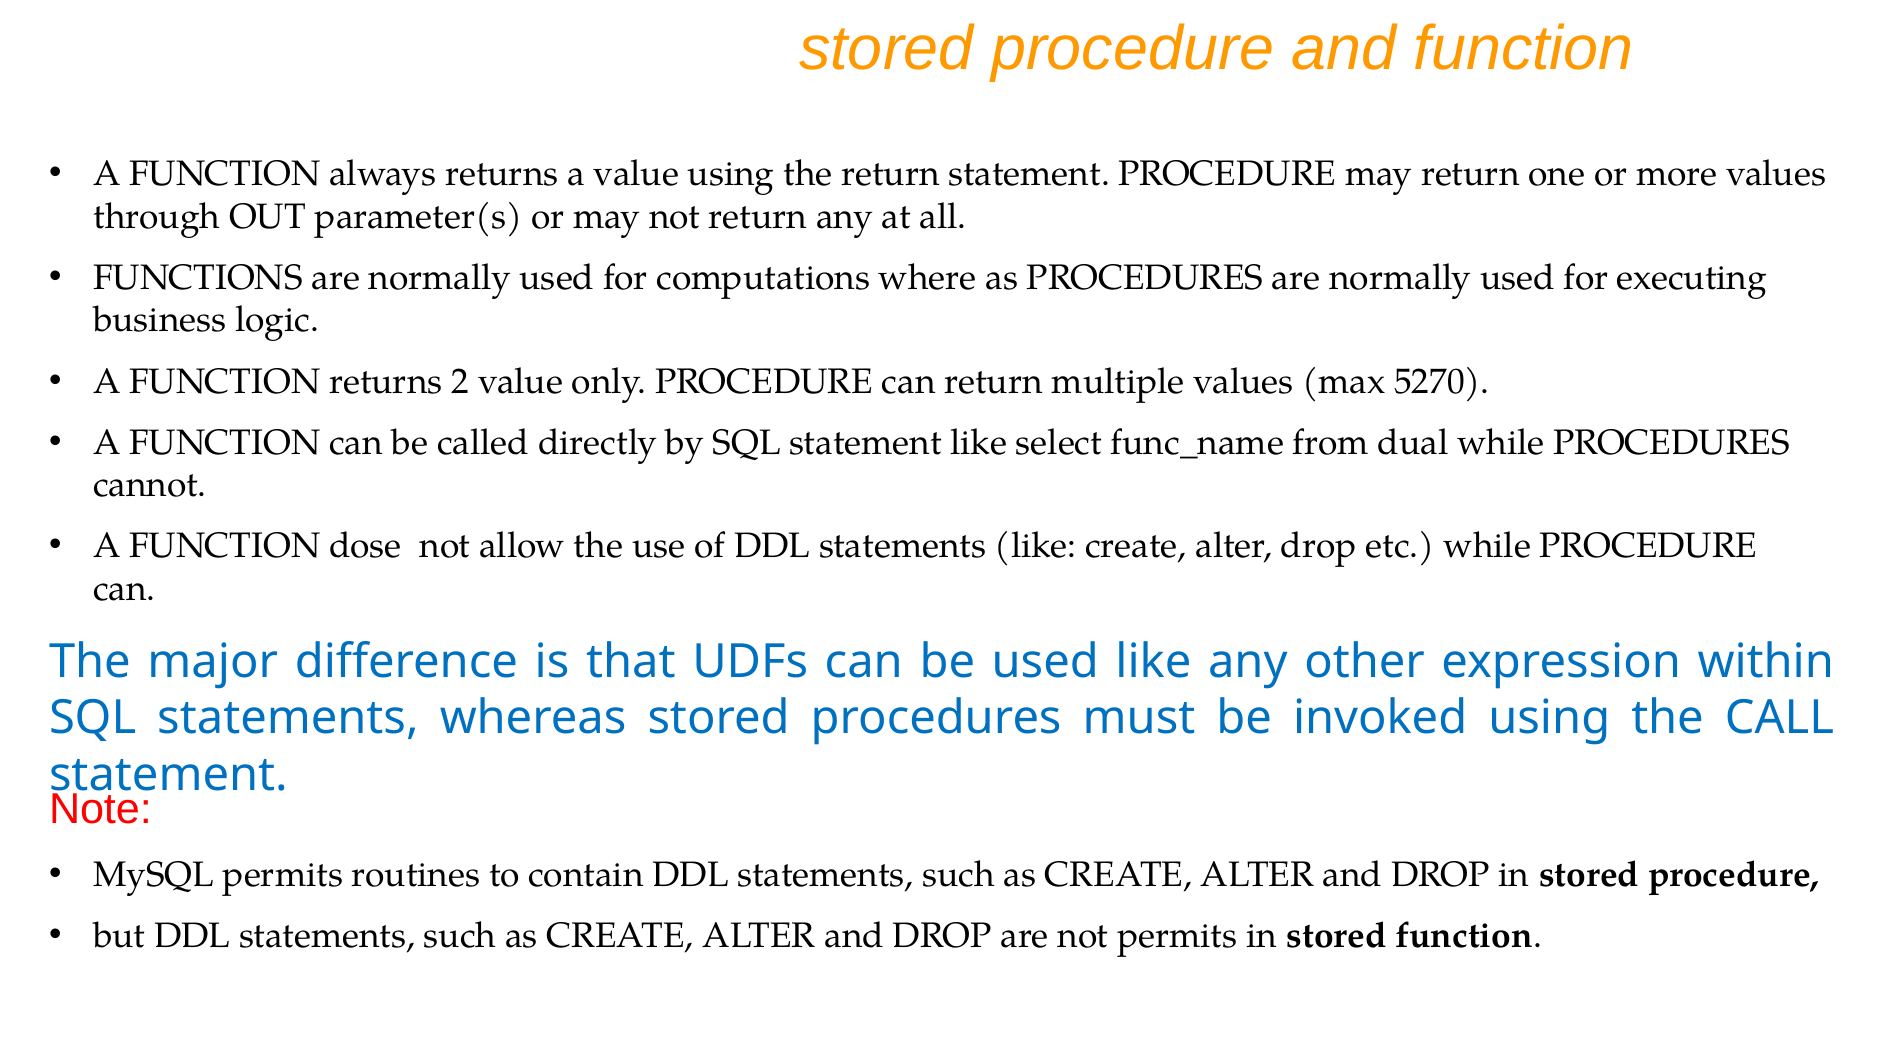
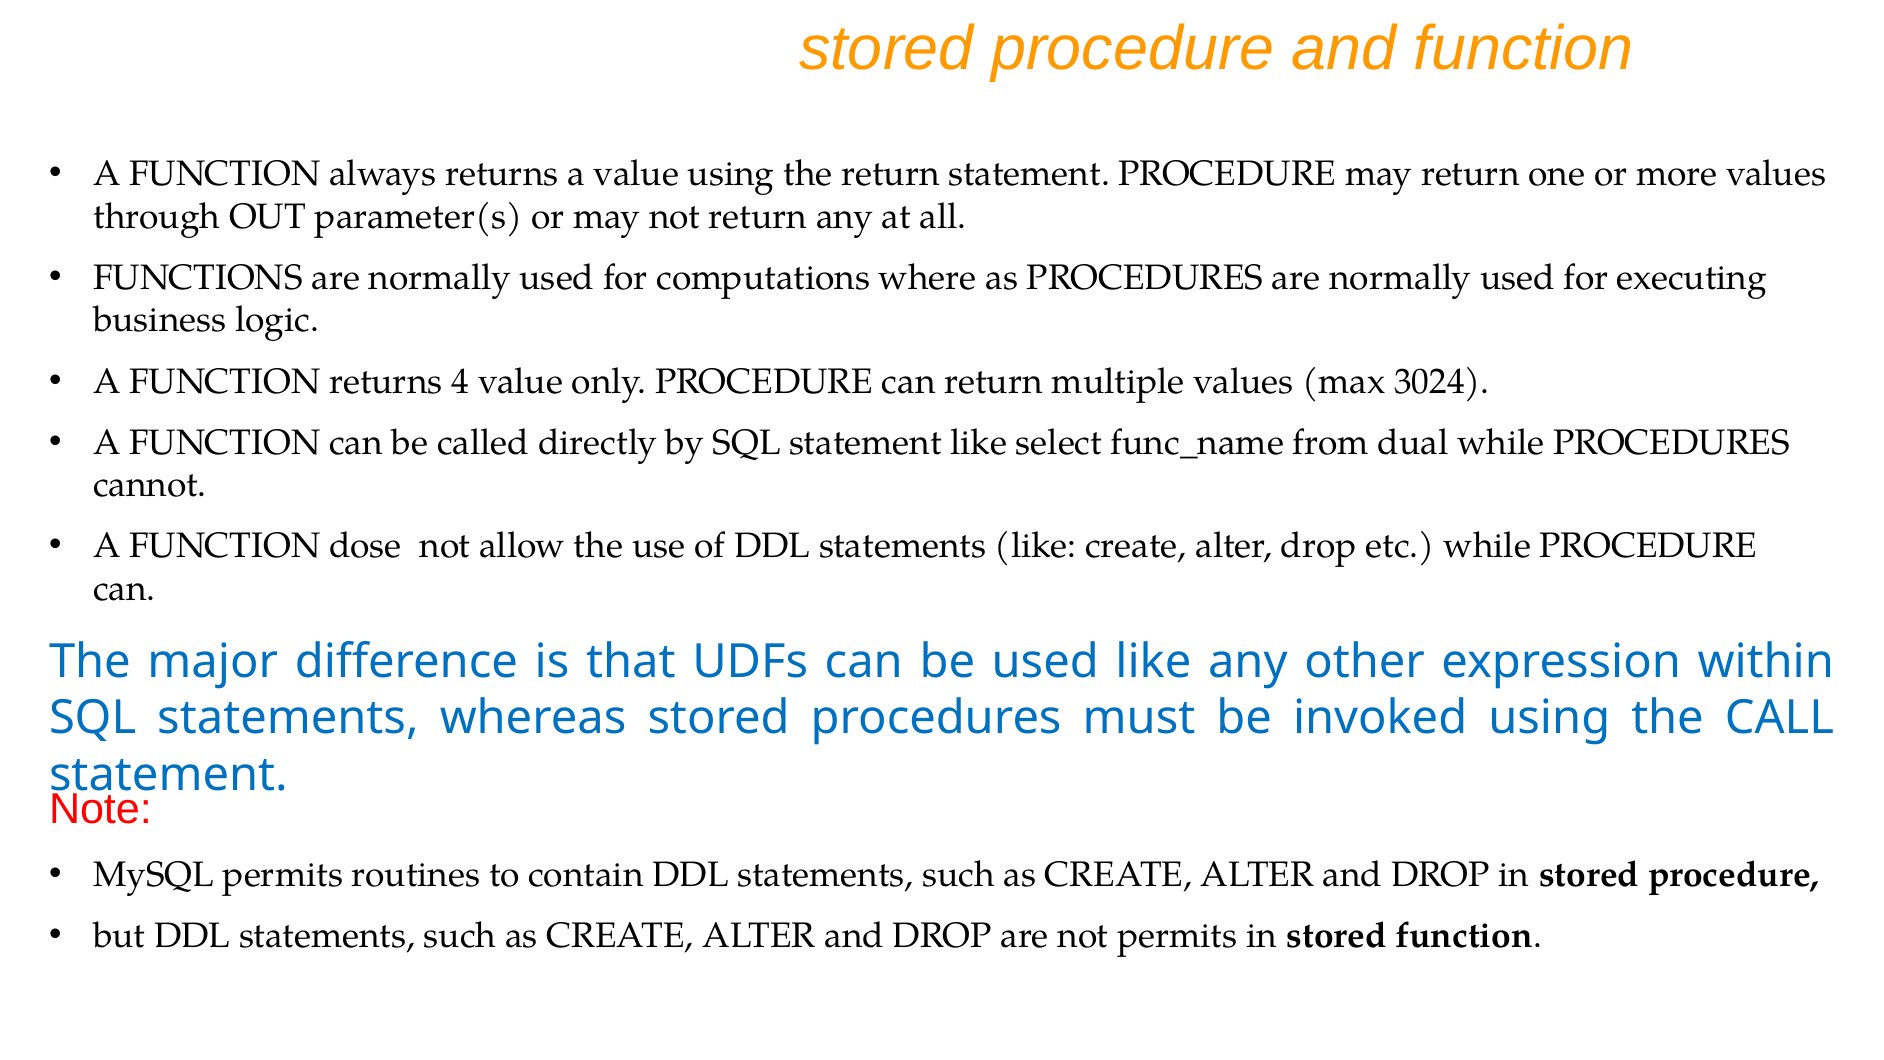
2: 2 -> 4 (460, 381)
5270: 5270 -> 3024 (1442, 381)
